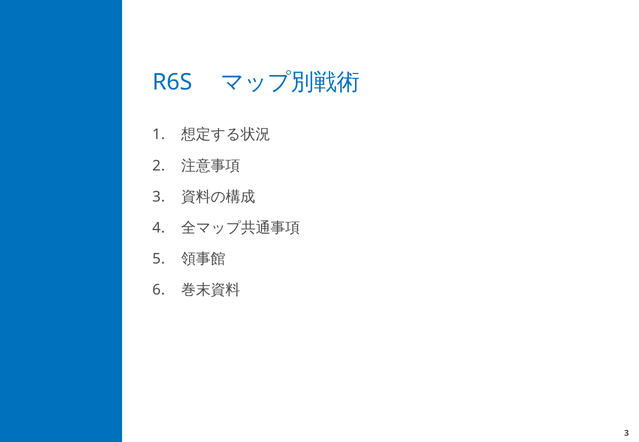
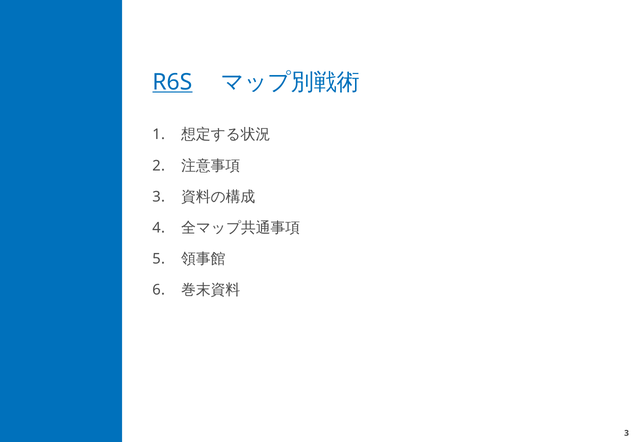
R6S underline: none -> present (172, 82)
